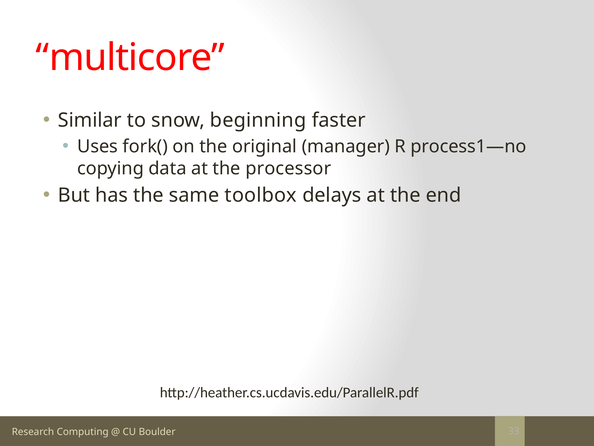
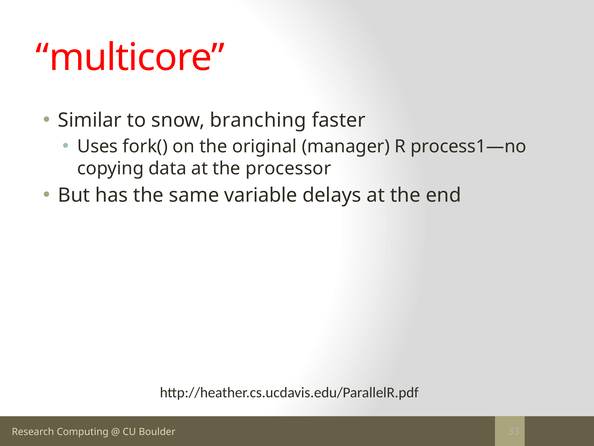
beginning: beginning -> branching (258, 120)
toolbox: toolbox -> variable (261, 195)
